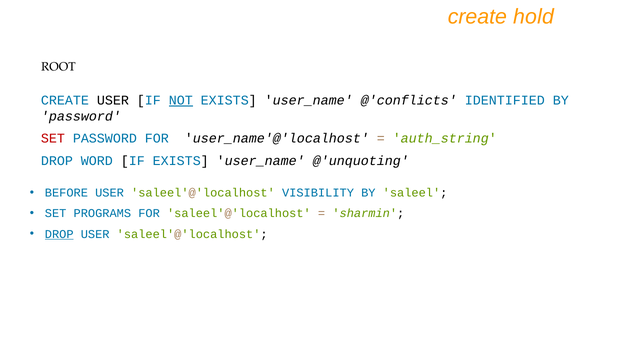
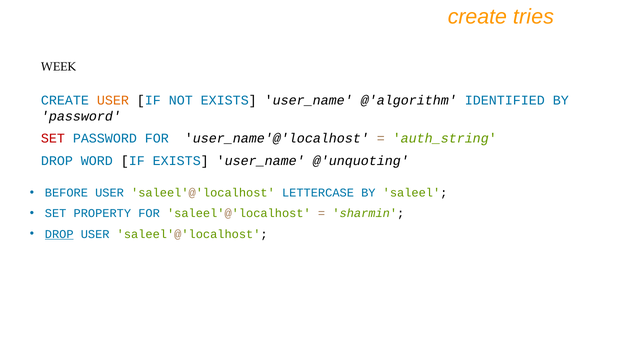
hold: hold -> tries (533, 17)
ROOT: ROOT -> WEEK (59, 67)
USER colour: black -> orange (113, 100)
NOT underline: present -> none (181, 100)
@'conflicts: @'conflicts -> @'algorithm (409, 100)
VISIBILITY: VISIBILITY -> LETTERCASE (318, 193)
PROGRAMS: PROGRAMS -> PROPERTY (102, 214)
